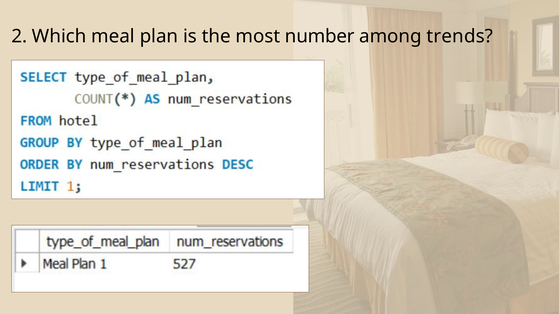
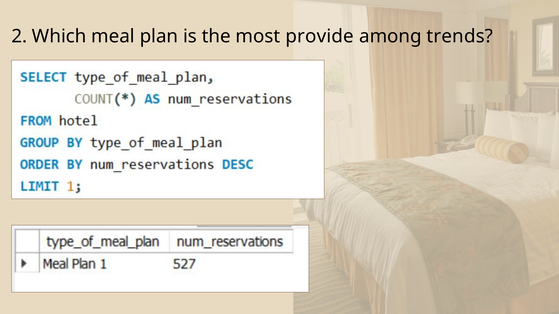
number: number -> provide (320, 36)
